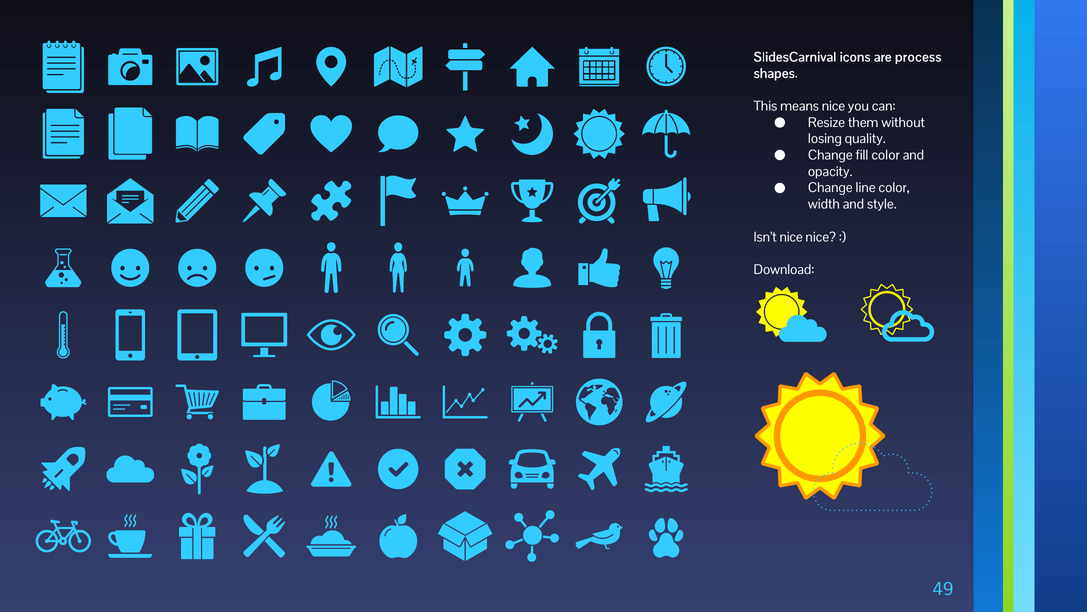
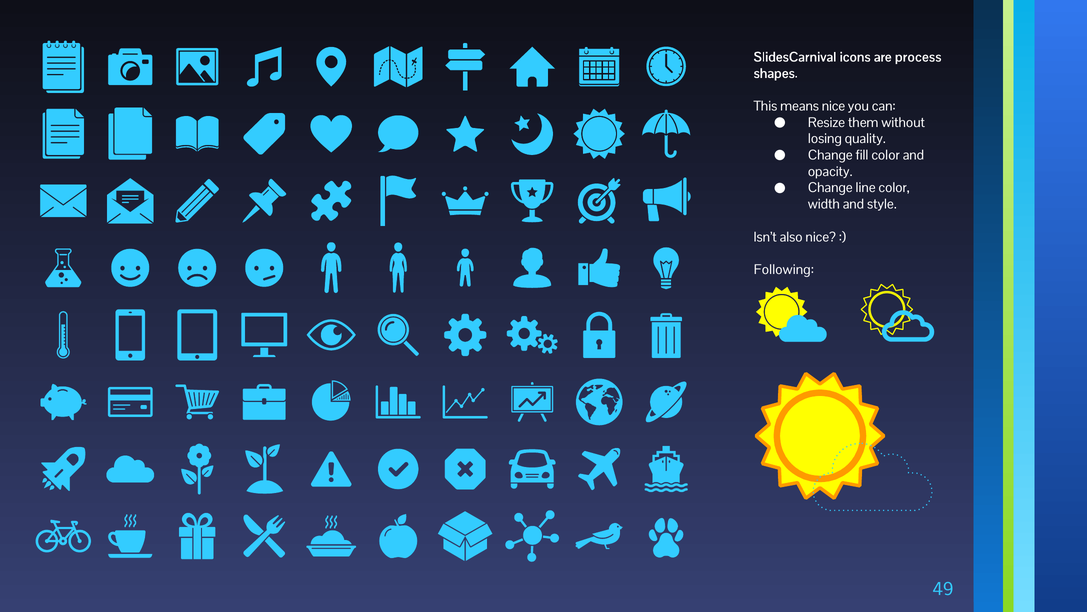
Isn’t nice: nice -> also (791, 237)
Download: Download -> Following (784, 270)
